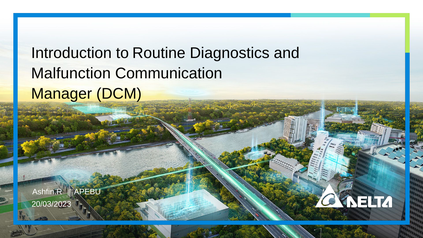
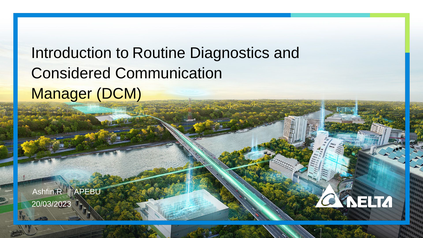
Malfunction: Malfunction -> Considered (71, 73)
